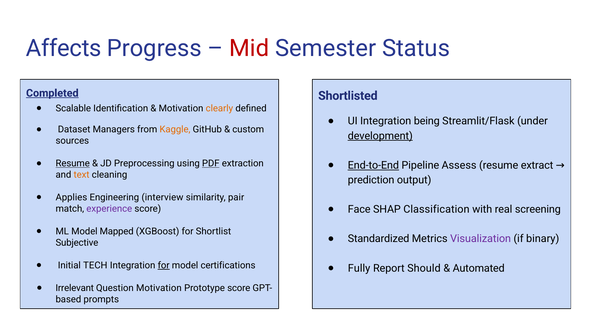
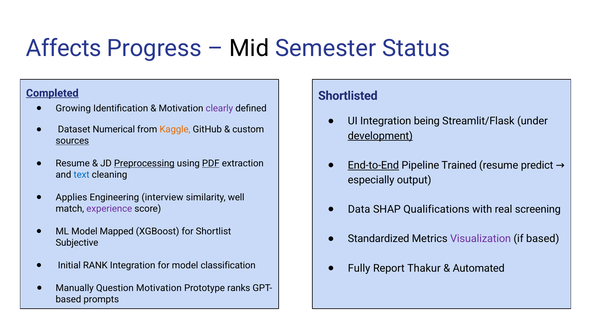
Mid colour: red -> black (249, 48)
Scalable: Scalable -> Growing (73, 108)
clearly colour: orange -> purple (219, 108)
Managers: Managers -> Numerical (114, 130)
sources underline: none -> present (72, 141)
Resume underline: present -> none (73, 164)
Preprocessing underline: none -> present (144, 164)
Assess: Assess -> Trained (459, 165)
extract: extract -> predict (537, 165)
text colour: orange -> blue (82, 175)
prediction: prediction -> especially (371, 180)
pair: pair -> well (236, 198)
Face: Face -> Data (359, 210)
Classification: Classification -> Qualifications (436, 210)
if binary: binary -> based (543, 239)
TECH: TECH -> RANK (95, 266)
for underline: present -> none (164, 266)
certifications: certifications -> classification (228, 266)
Should: Should -> Thakur (424, 269)
Irrelevant: Irrelevant -> Manually (75, 288)
Prototype score: score -> ranks (239, 288)
